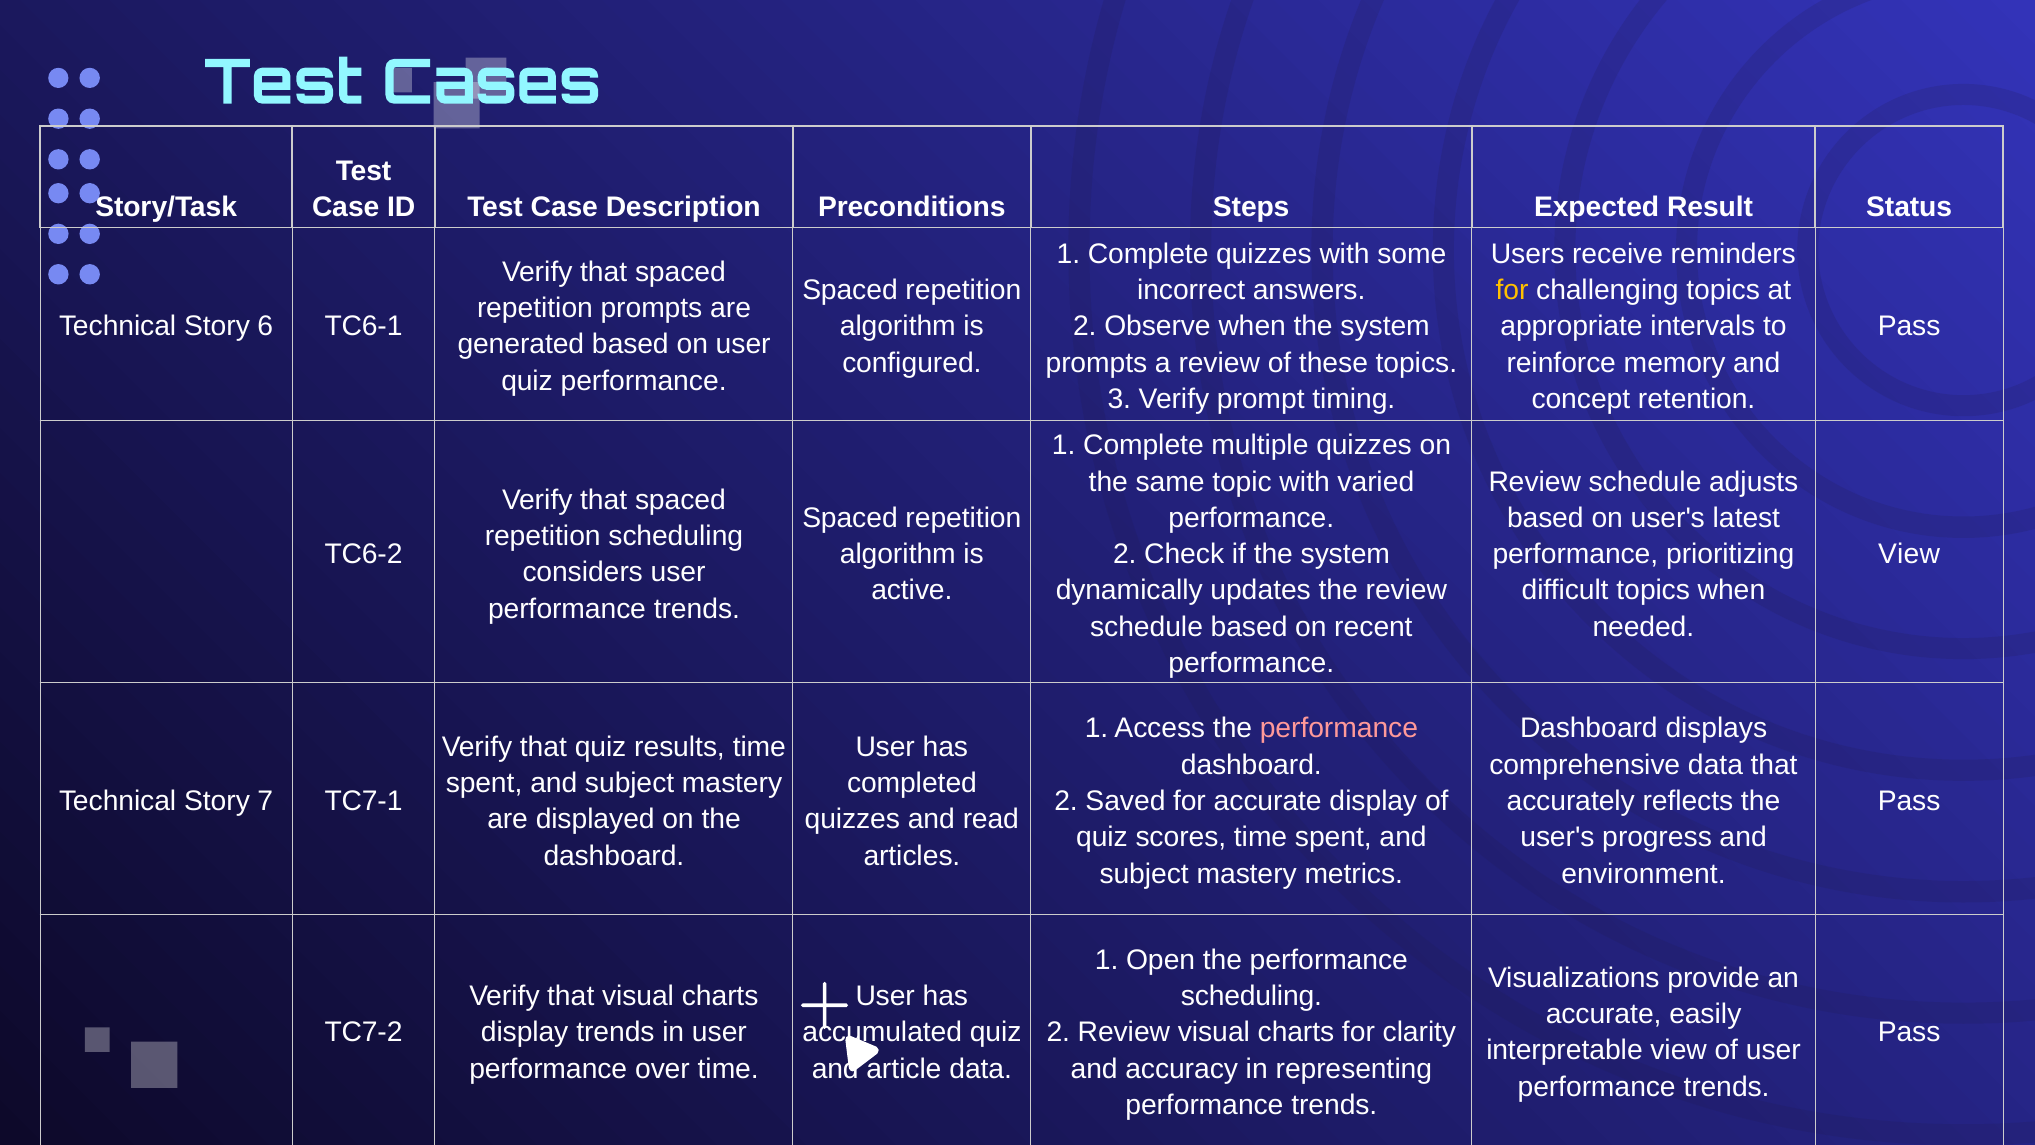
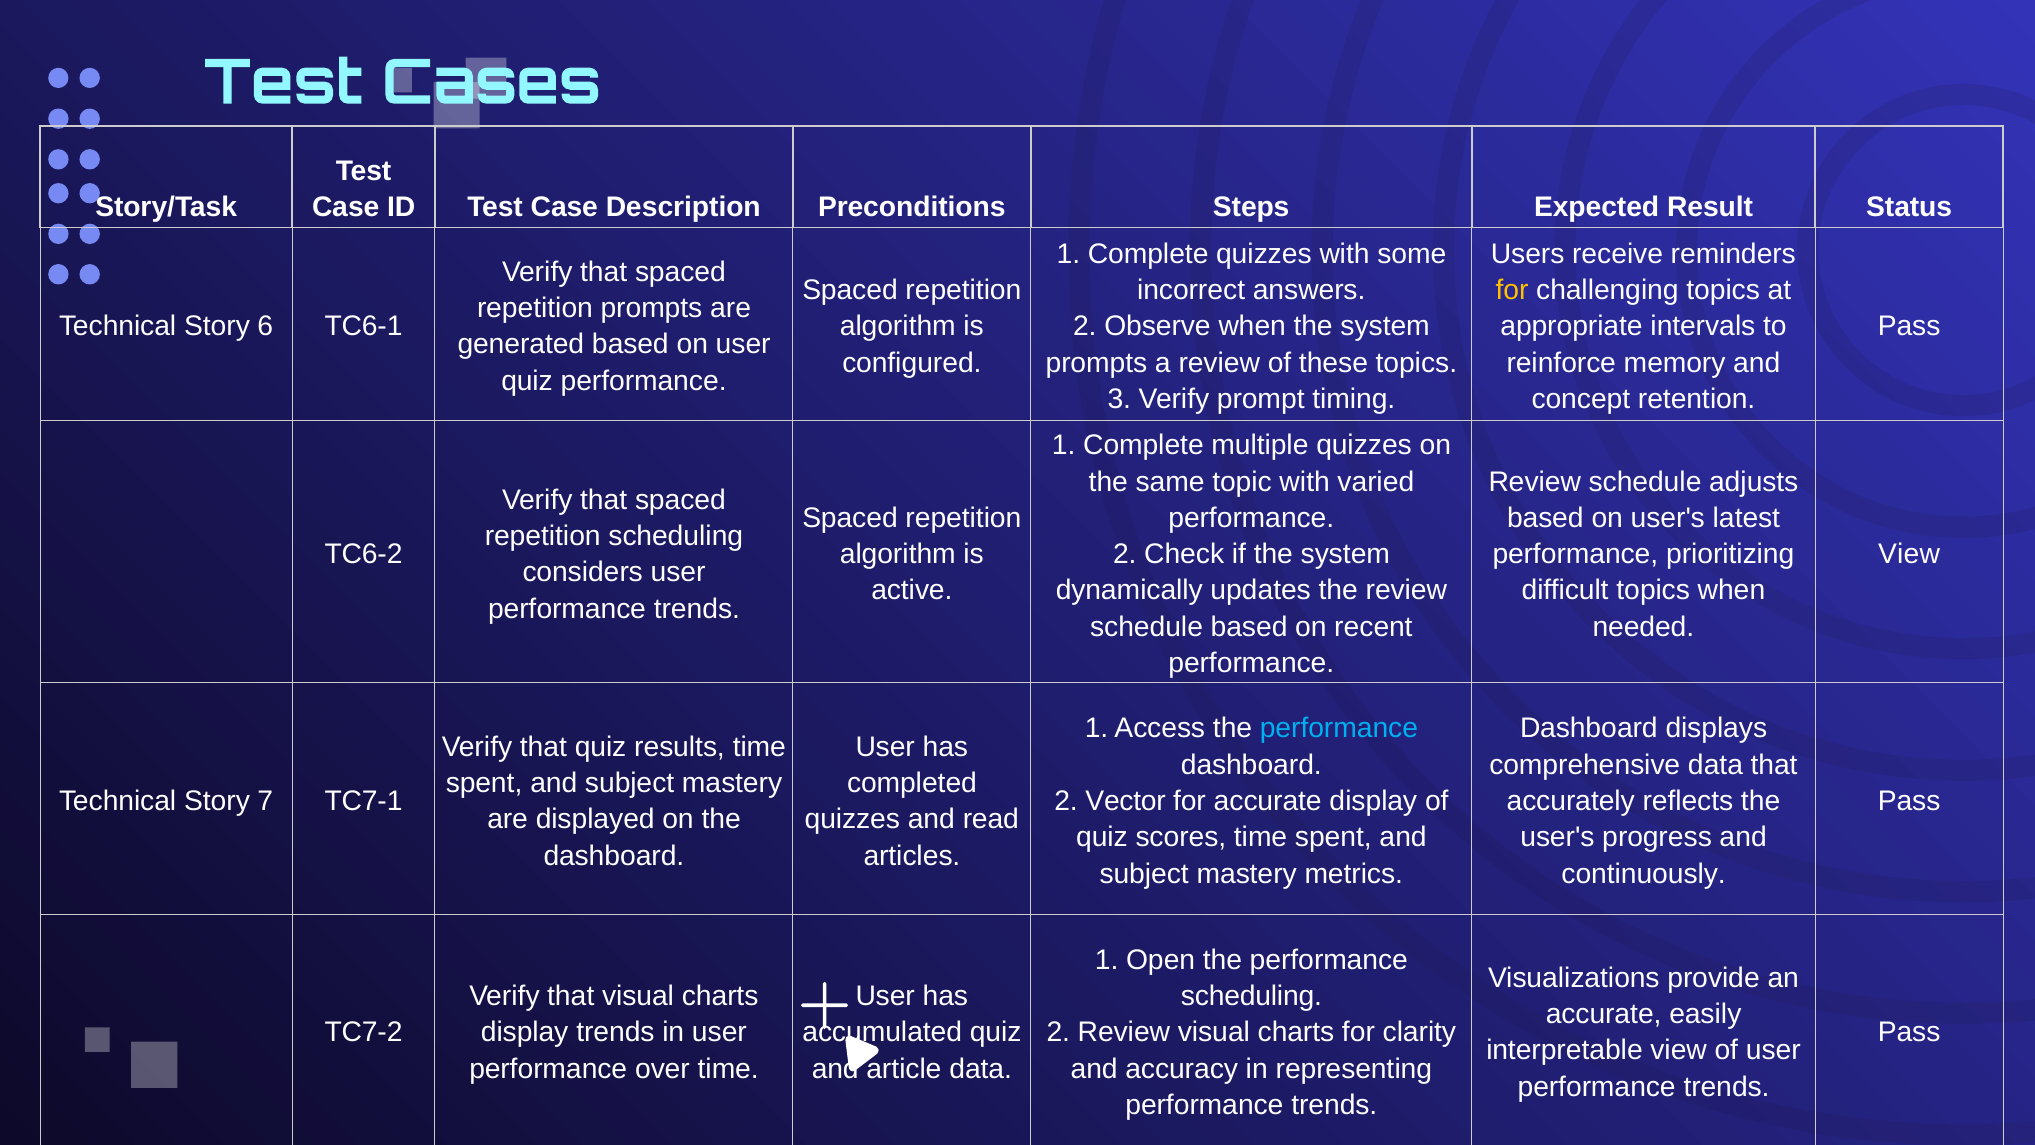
performance colour: pink -> light blue (1339, 728)
Saved: Saved -> Vector (1126, 801)
environment: environment -> continuously (1644, 874)
